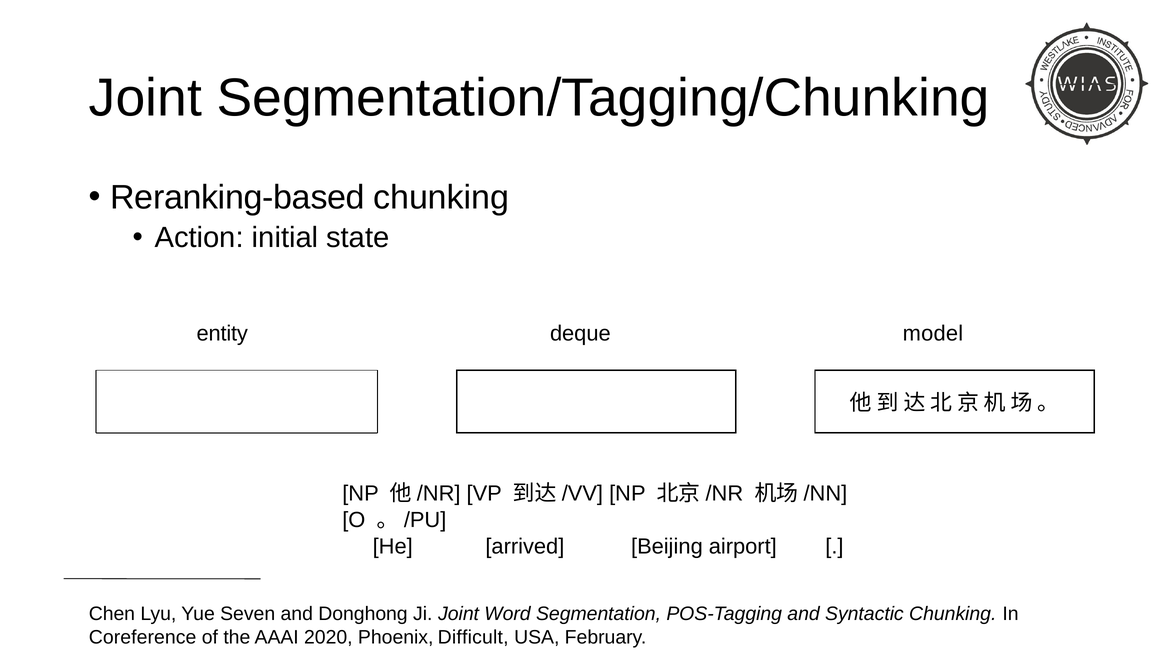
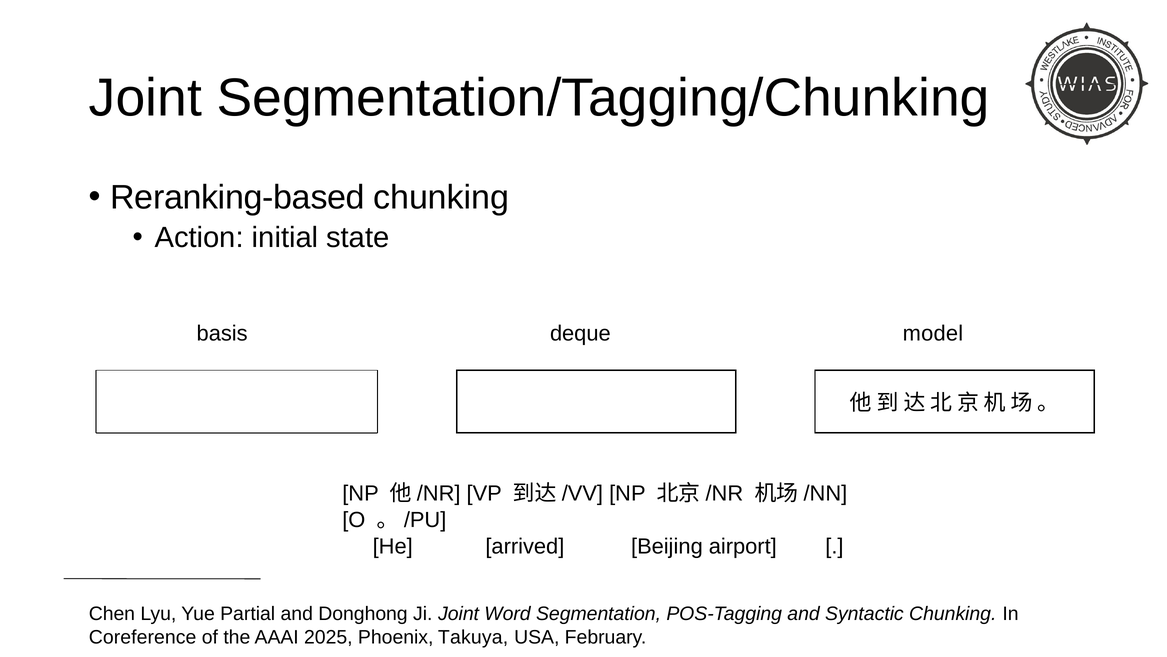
entity: entity -> basis (222, 333)
Seven: Seven -> Partial (248, 613)
2020: 2020 -> 2025 (328, 637)
Difficult: Difficult -> Takuya (473, 637)
